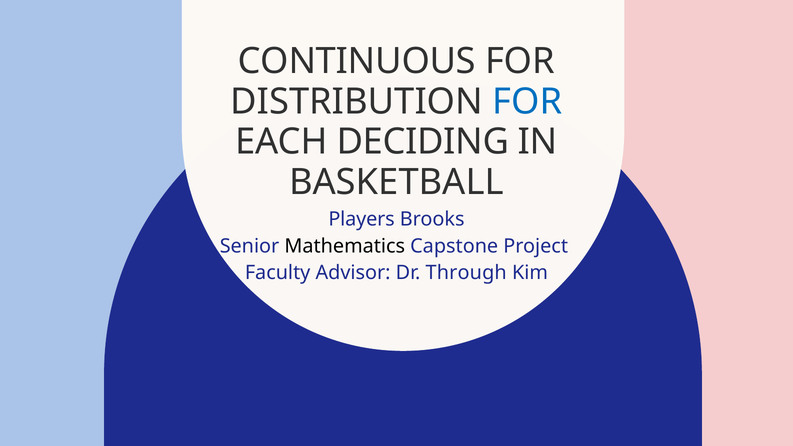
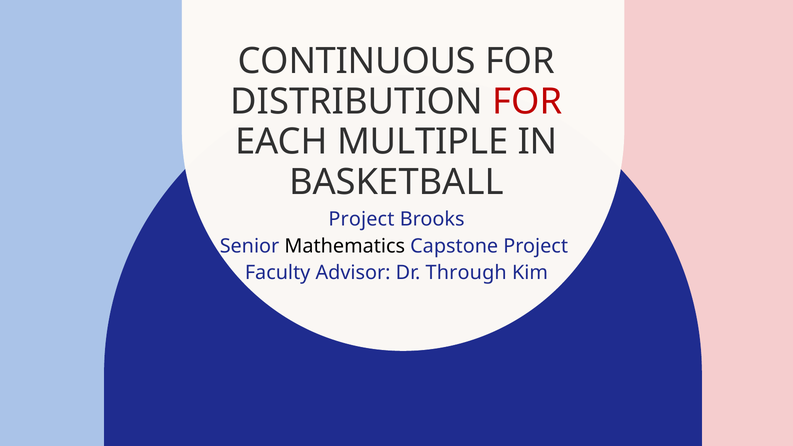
FOR colour: blue -> red (527, 102)
DECIDING: DECIDING -> MULTIPLE (423, 142)
Players: Players -> Project (361, 219)
